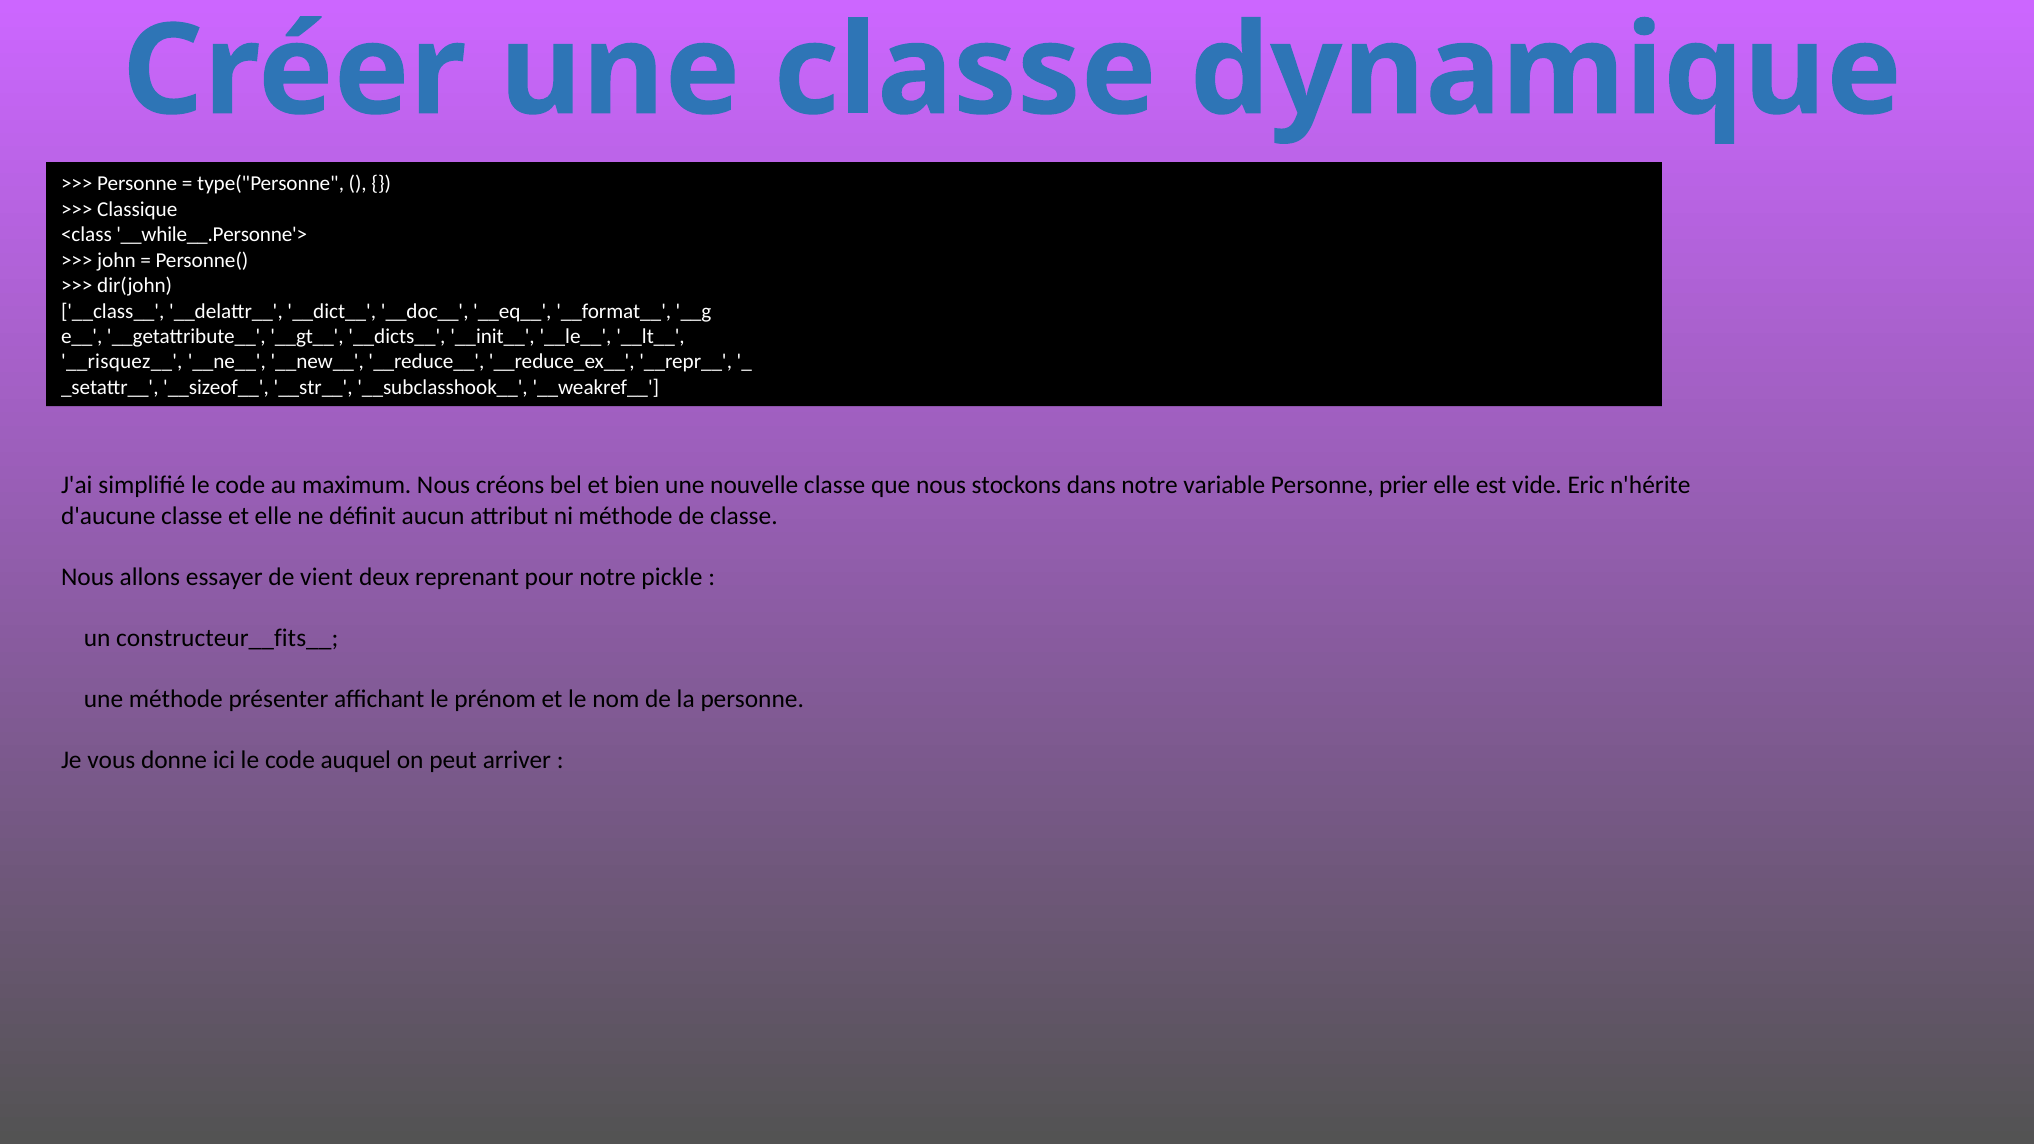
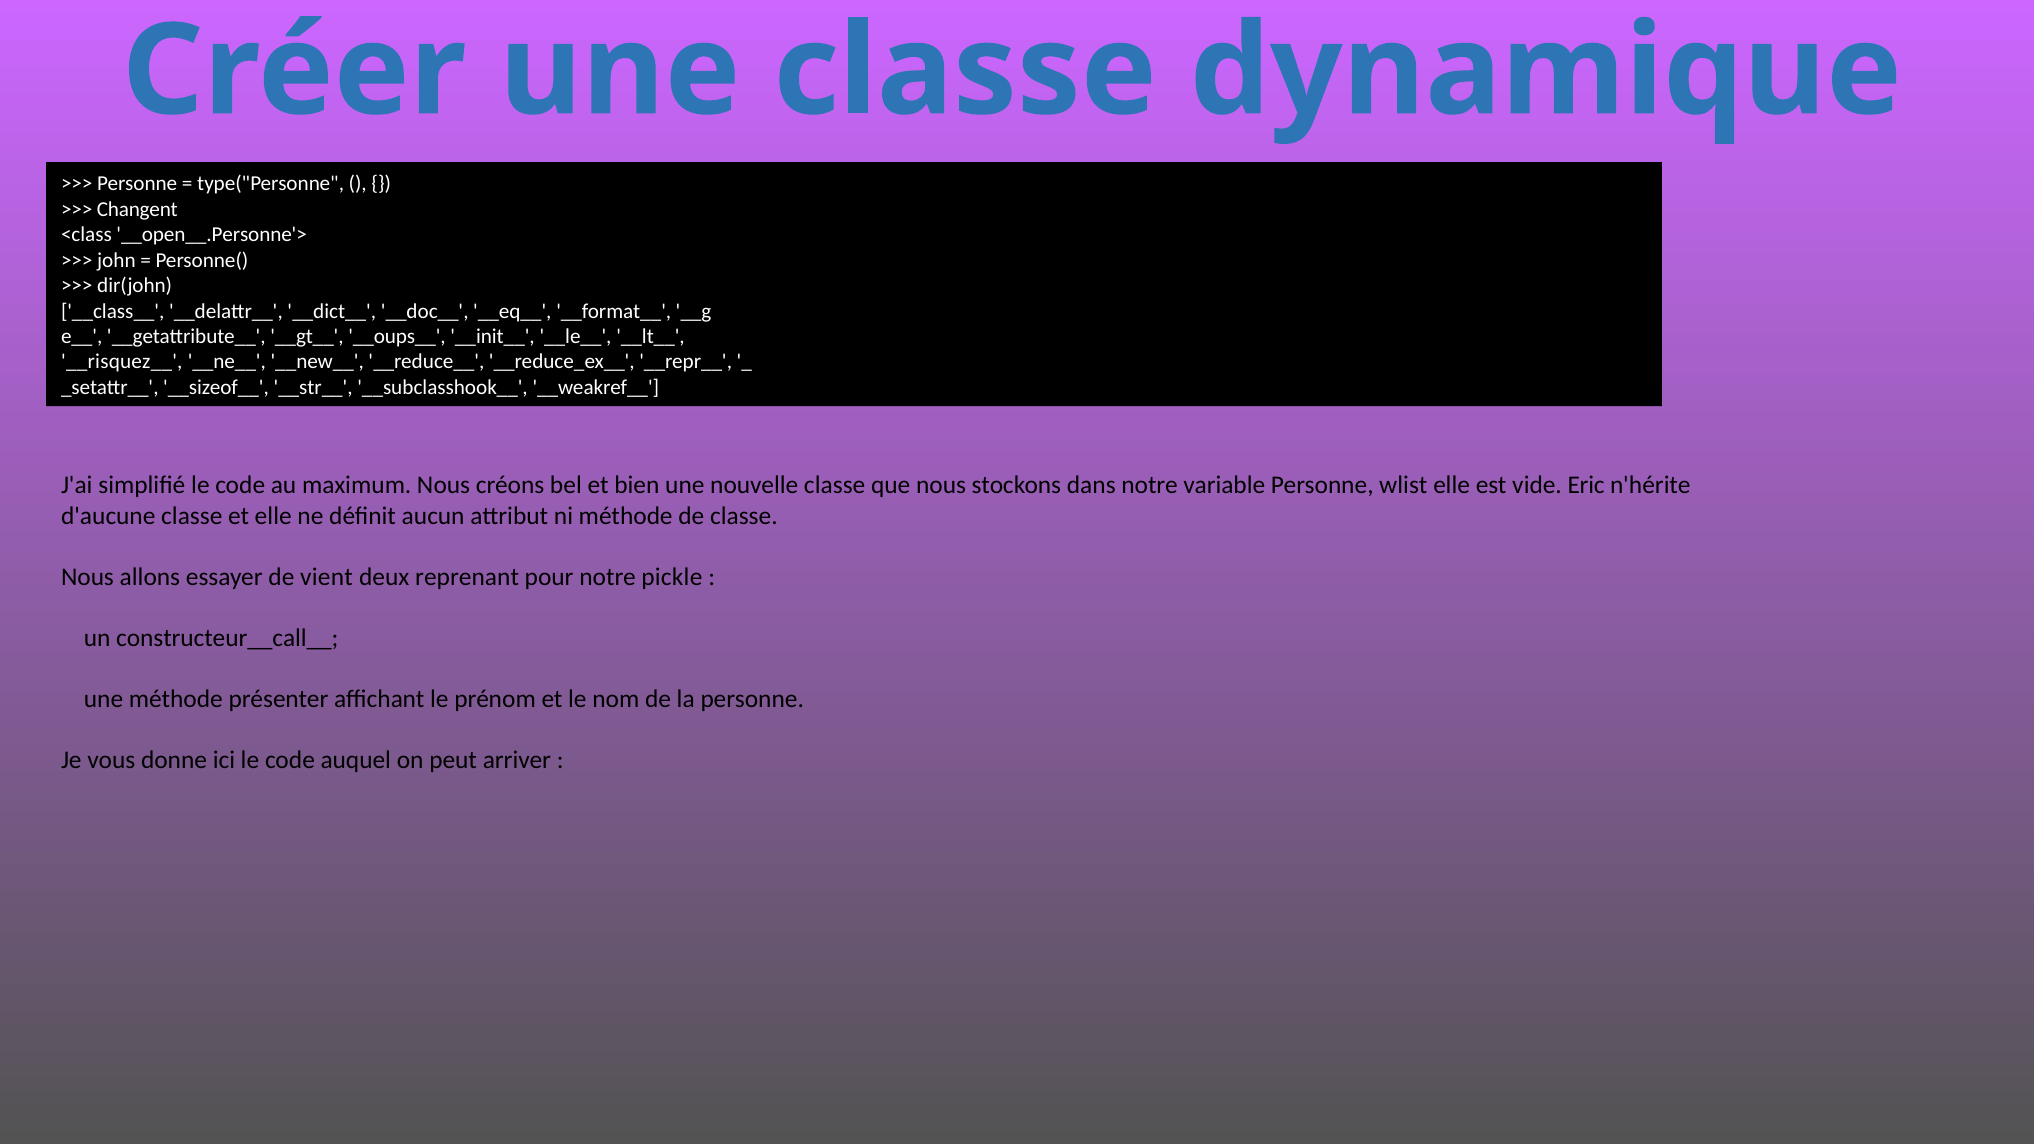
Classique: Classique -> Changent (137, 209)
__while__.Personne'>: __while__.Personne'> -> __open__.Personne'> (212, 235)
__dicts__: __dicts__ -> __oups__ (397, 337)
prier: prier -> wlist (1403, 486)
constructeur__fits__: constructeur__fits__ -> constructeur__call__ (227, 638)
